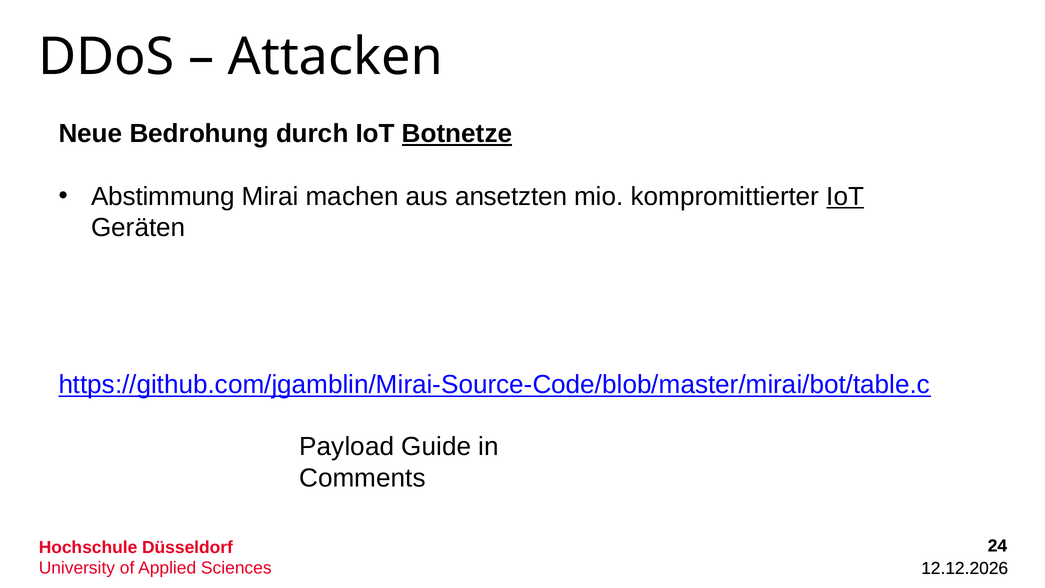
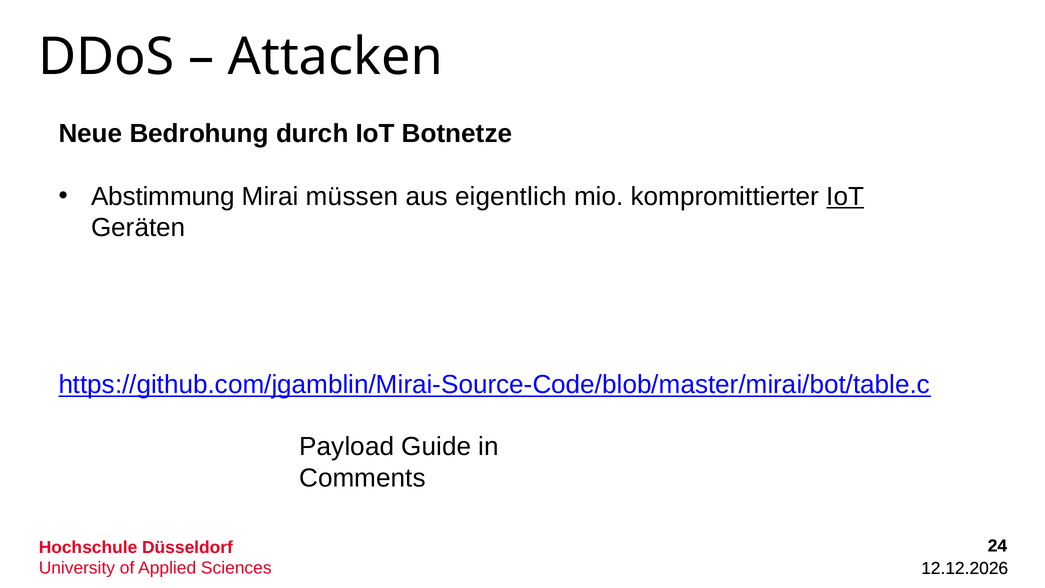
Botnetze underline: present -> none (457, 134)
machen: machen -> müssen (352, 196)
ansetzten: ansetzten -> eigentlich (511, 196)
